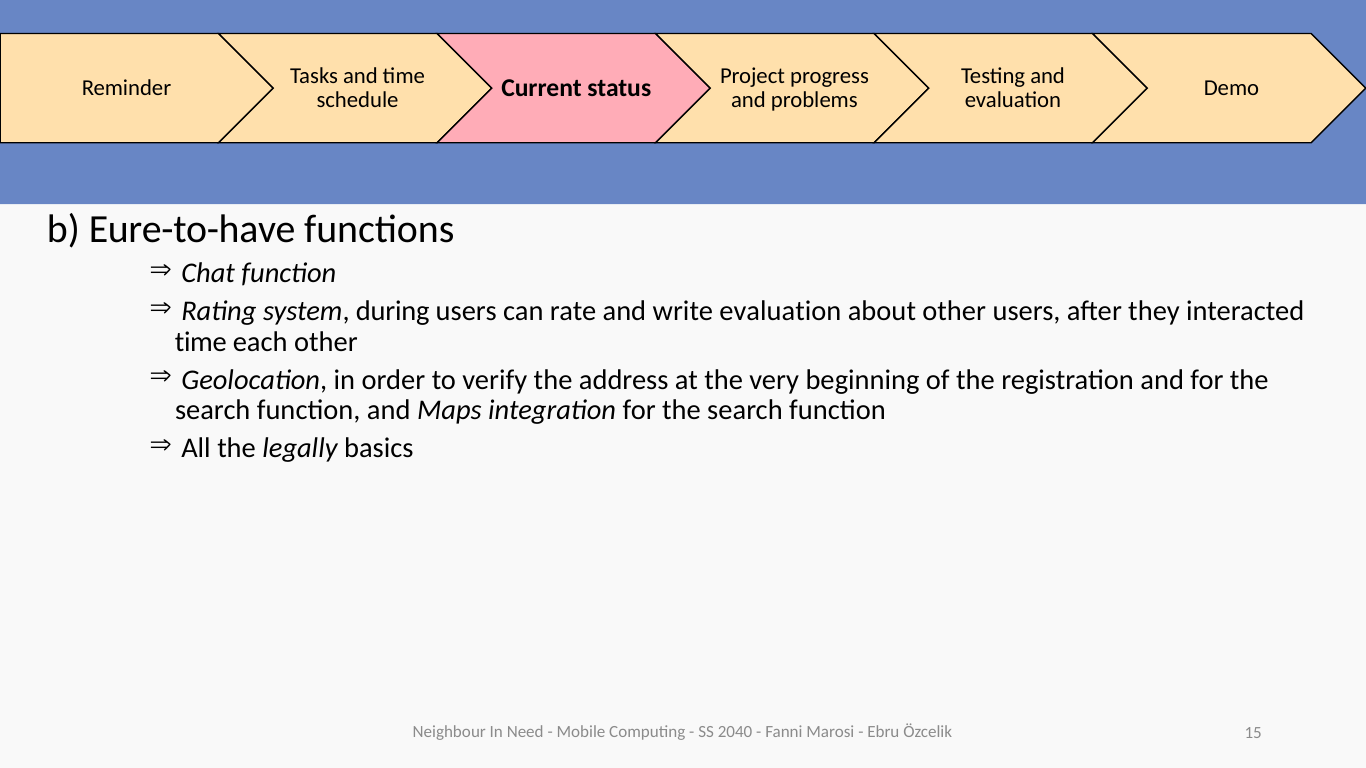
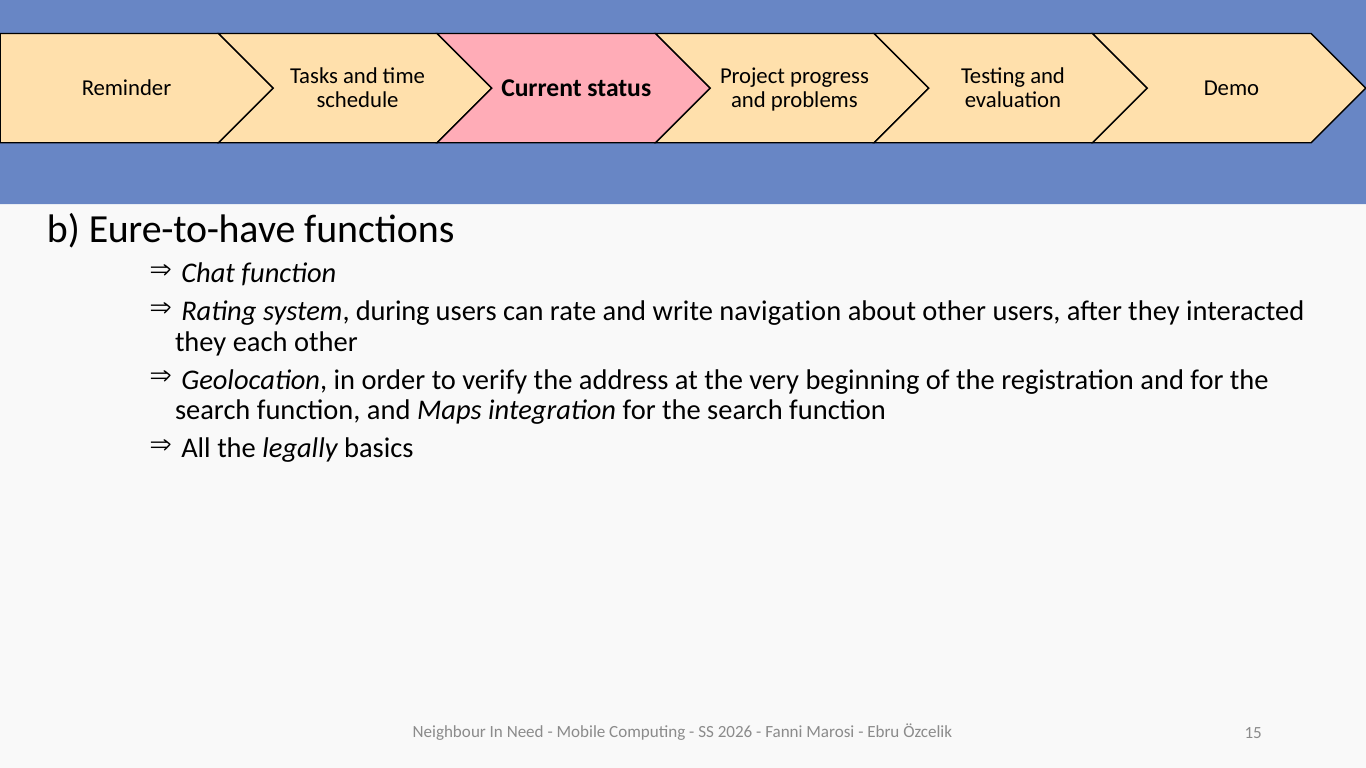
write evaluation: evaluation -> navigation (780, 311)
time: time -> they (201, 342)
2040: 2040 -> 2026 (735, 732)
